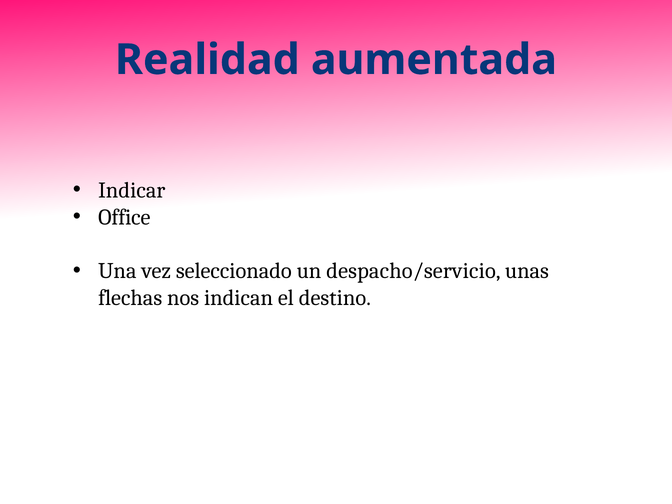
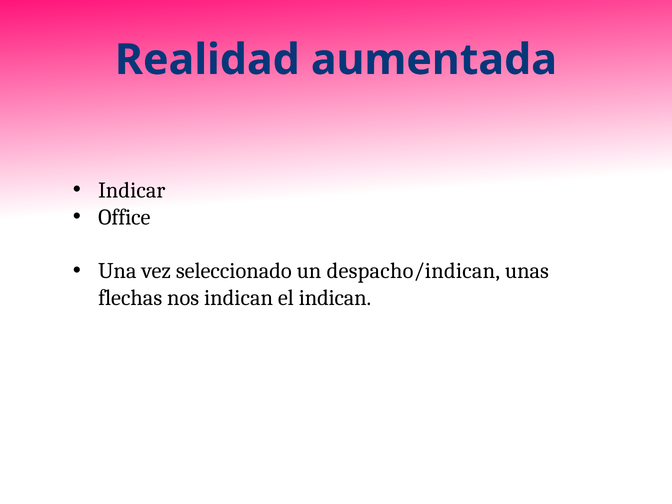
despacho/servicio: despacho/servicio -> despacho/indican (413, 271)
el destino: destino -> indican (335, 298)
